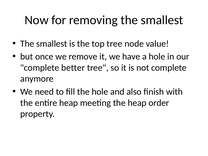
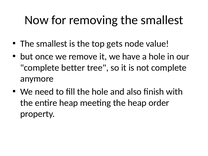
top tree: tree -> gets (115, 44)
